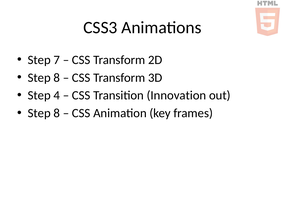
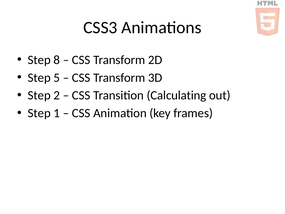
7: 7 -> 8 (57, 60)
8: 8 -> 5 (57, 78)
4: 4 -> 2 (57, 95)
Innovation: Innovation -> Calculating (176, 95)
8: 8 -> 1 (57, 113)
